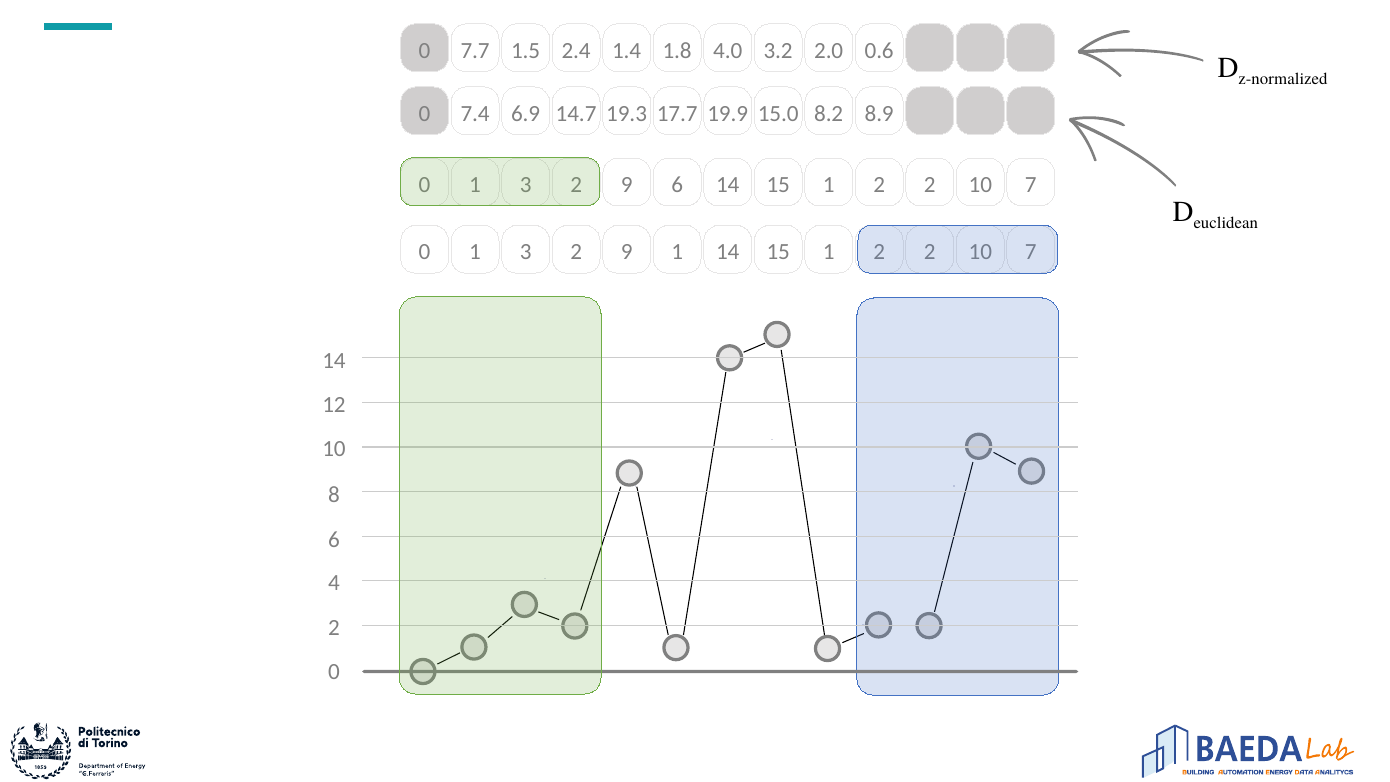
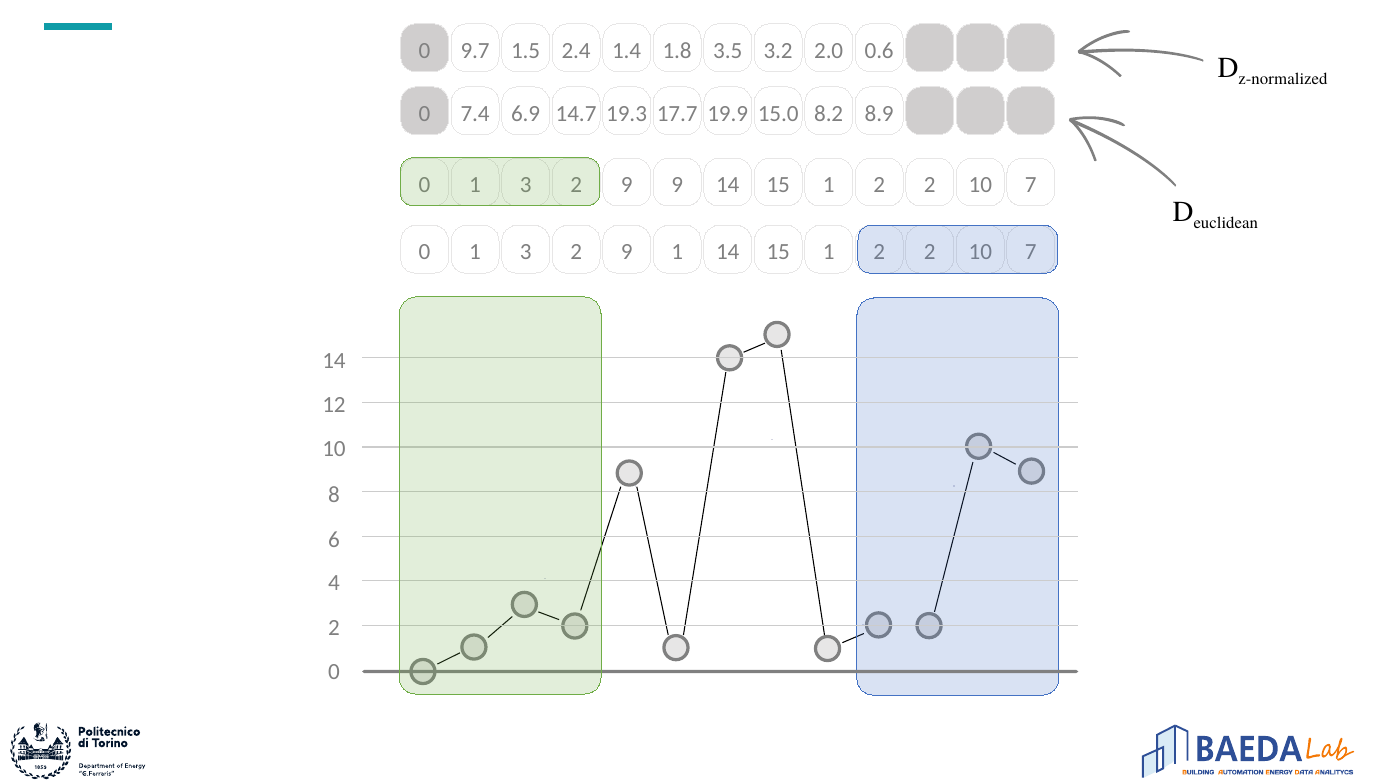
7.7: 7.7 -> 9.7 (475, 50)
4.0: 4.0 -> 3.5 (728, 50)
9 6: 6 -> 9 (677, 185)
